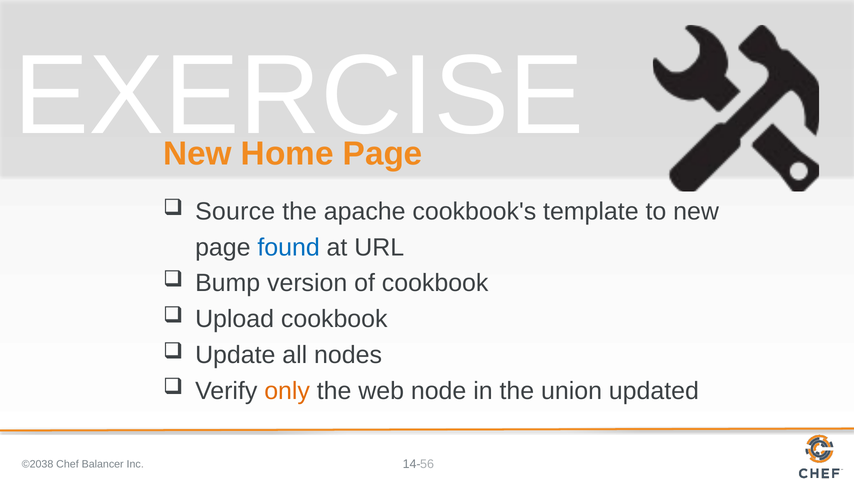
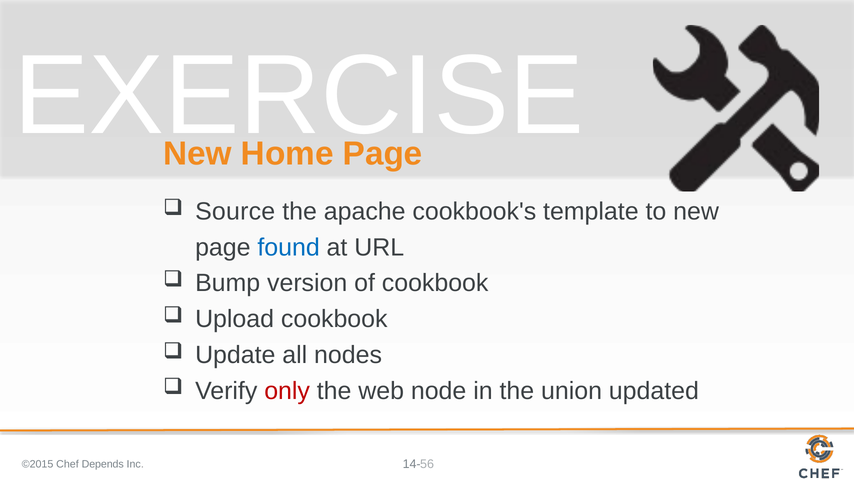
only colour: orange -> red (287, 391)
©2038: ©2038 -> ©2015 (38, 465)
Balancer: Balancer -> Depends (103, 465)
